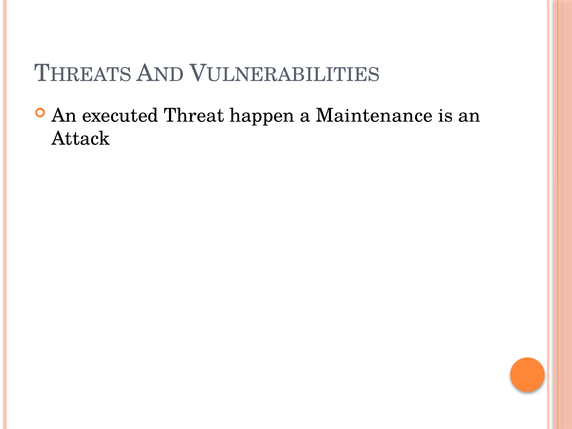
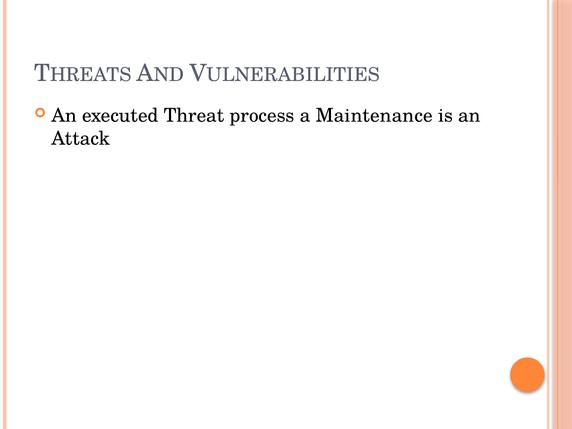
happen: happen -> process (262, 116)
